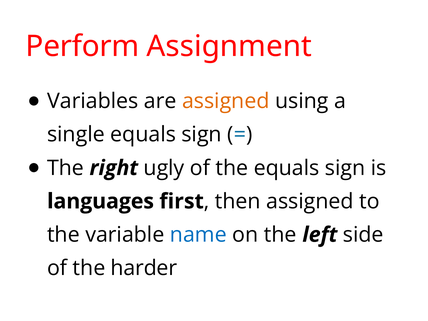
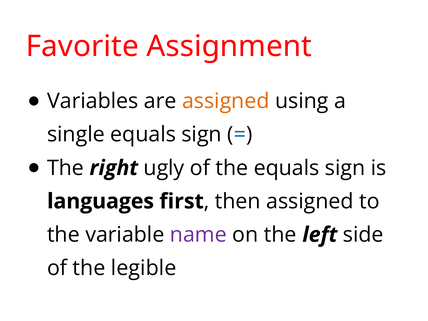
Perform: Perform -> Favorite (82, 46)
name colour: blue -> purple (198, 235)
harder: harder -> legible (144, 268)
